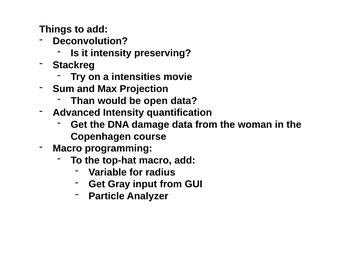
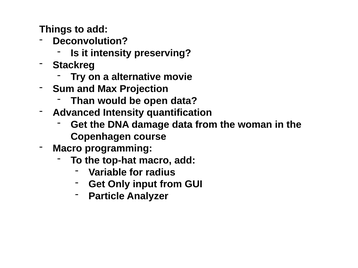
intensities: intensities -> alternative (136, 77)
Gray: Gray -> Only (119, 184)
